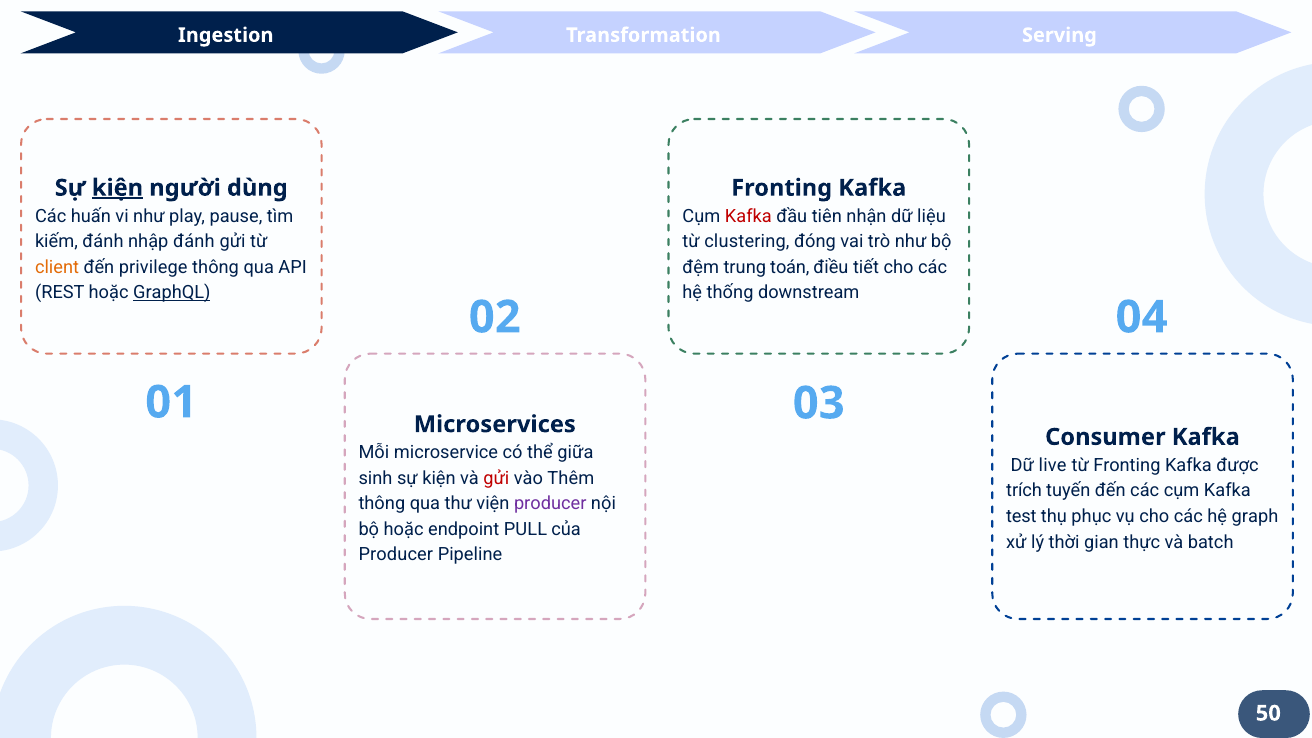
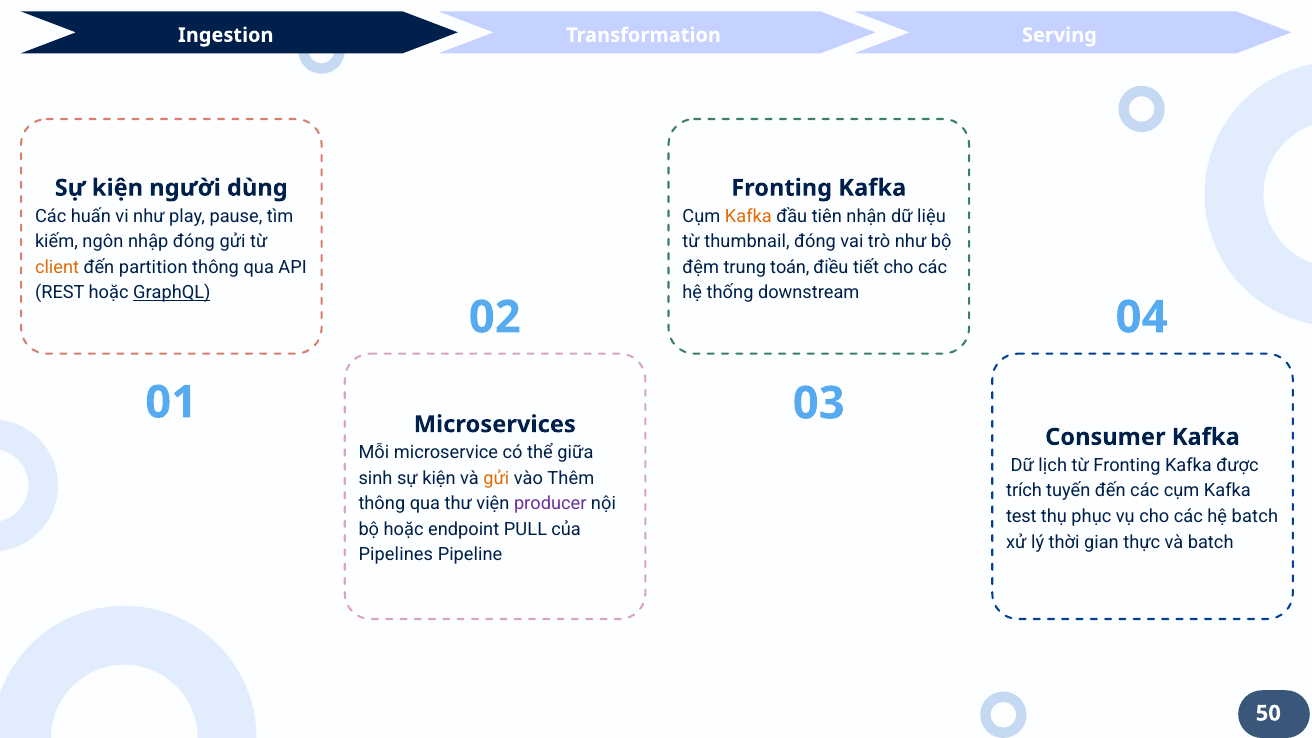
kiện underline: present -> none (117, 188)
Kafka colour: red -> orange (748, 216)
kiếm đánh: đánh -> ngôn (103, 242)
nhập đánh: đánh -> đóng (194, 242)
clustering: clustering -> thumbnail (747, 242)
privilege: privilege -> partition (153, 267)
live: live -> lịch (1053, 465)
gửi colour: red -> orange (496, 478)
hệ graph: graph -> batch (1255, 516)
Producer: Producer -> Pipelines (396, 555)
